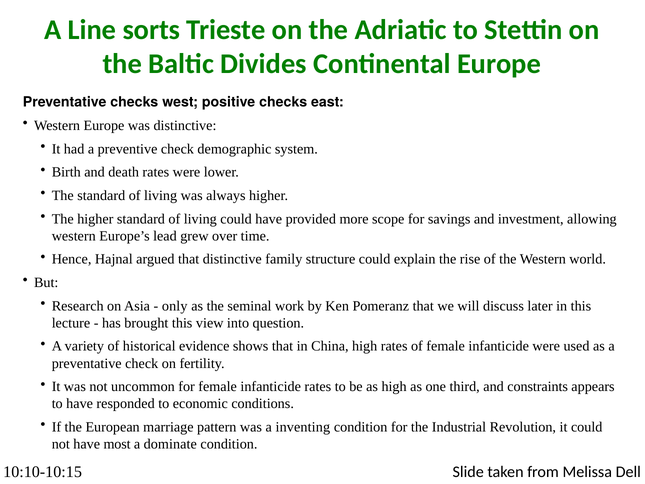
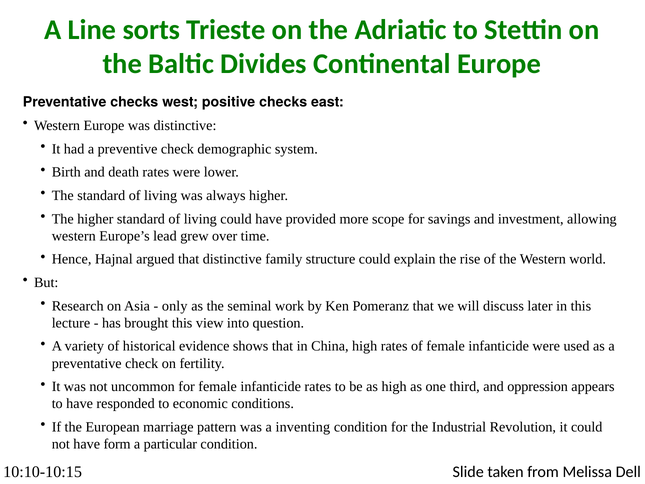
constraints: constraints -> oppression (538, 386)
most: most -> form (117, 444)
dominate: dominate -> particular (170, 444)
